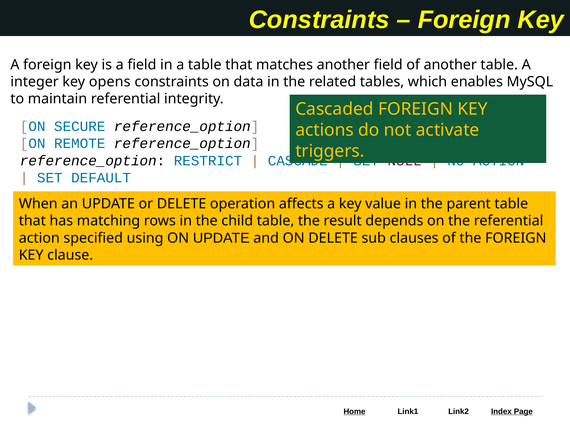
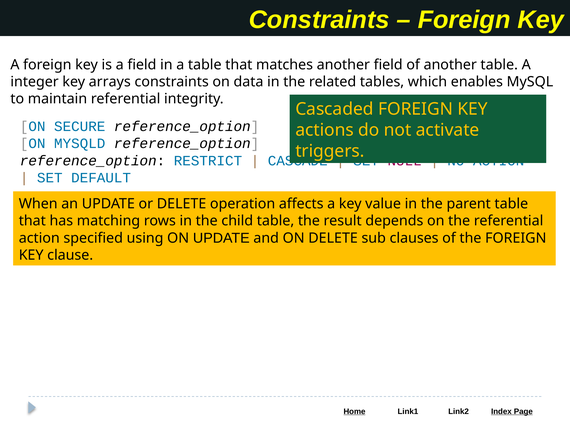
opens: opens -> arrays (110, 82)
REMOTE: REMOTE -> MYSQLD (80, 143)
